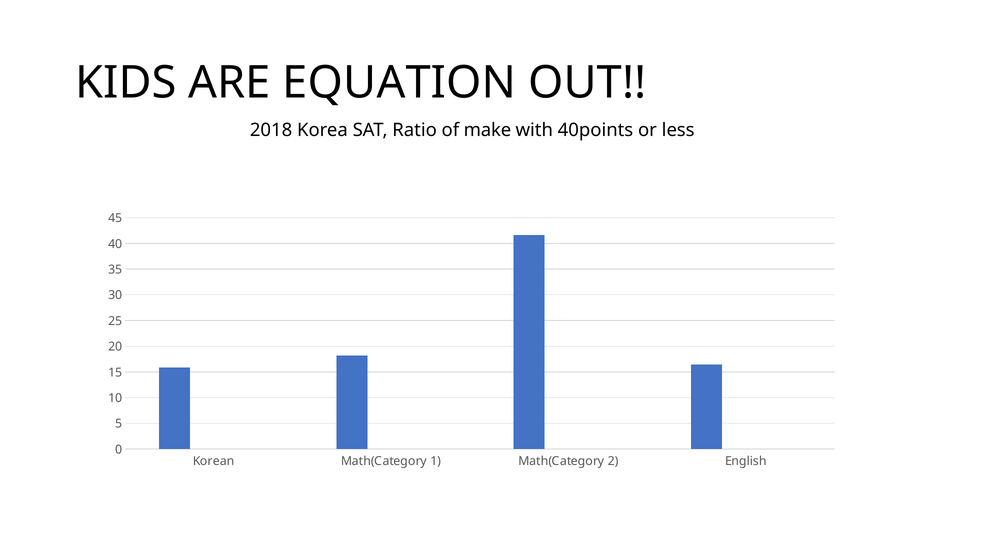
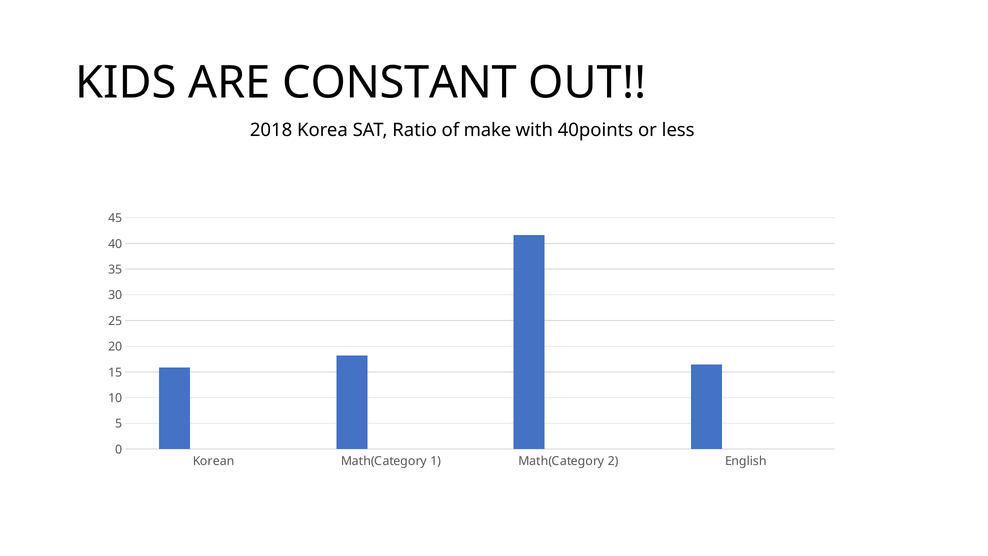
EQUATION: EQUATION -> CONSTANT (400, 83)
